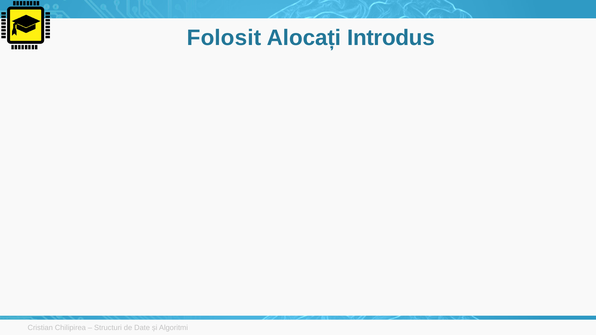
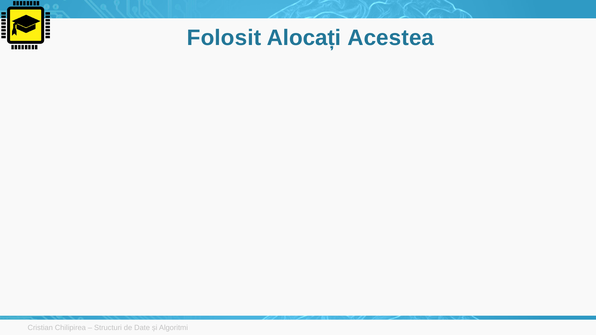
Introdus: Introdus -> Acestea (391, 38)
